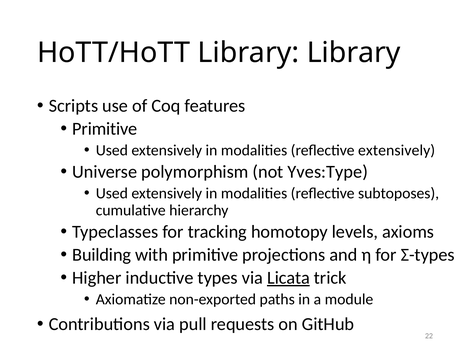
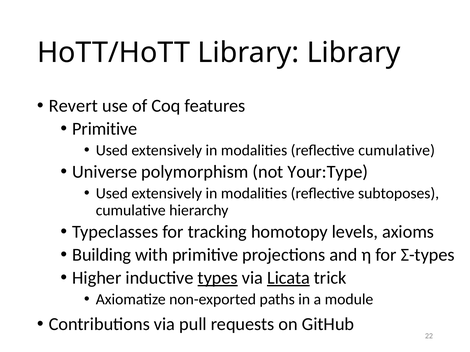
Scripts: Scripts -> Revert (73, 106)
reflective extensively: extensively -> cumulative (397, 151)
Yves:Type: Yves:Type -> Your:Type (328, 172)
types underline: none -> present (218, 278)
